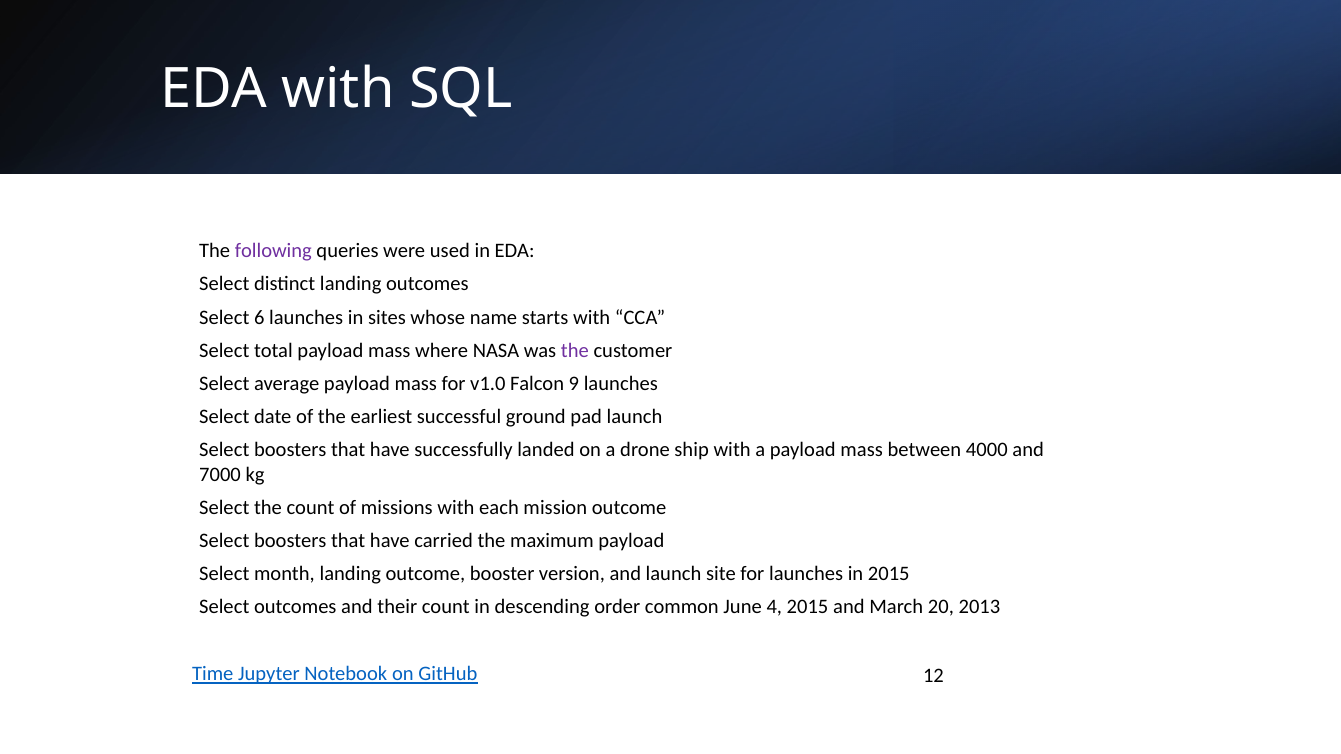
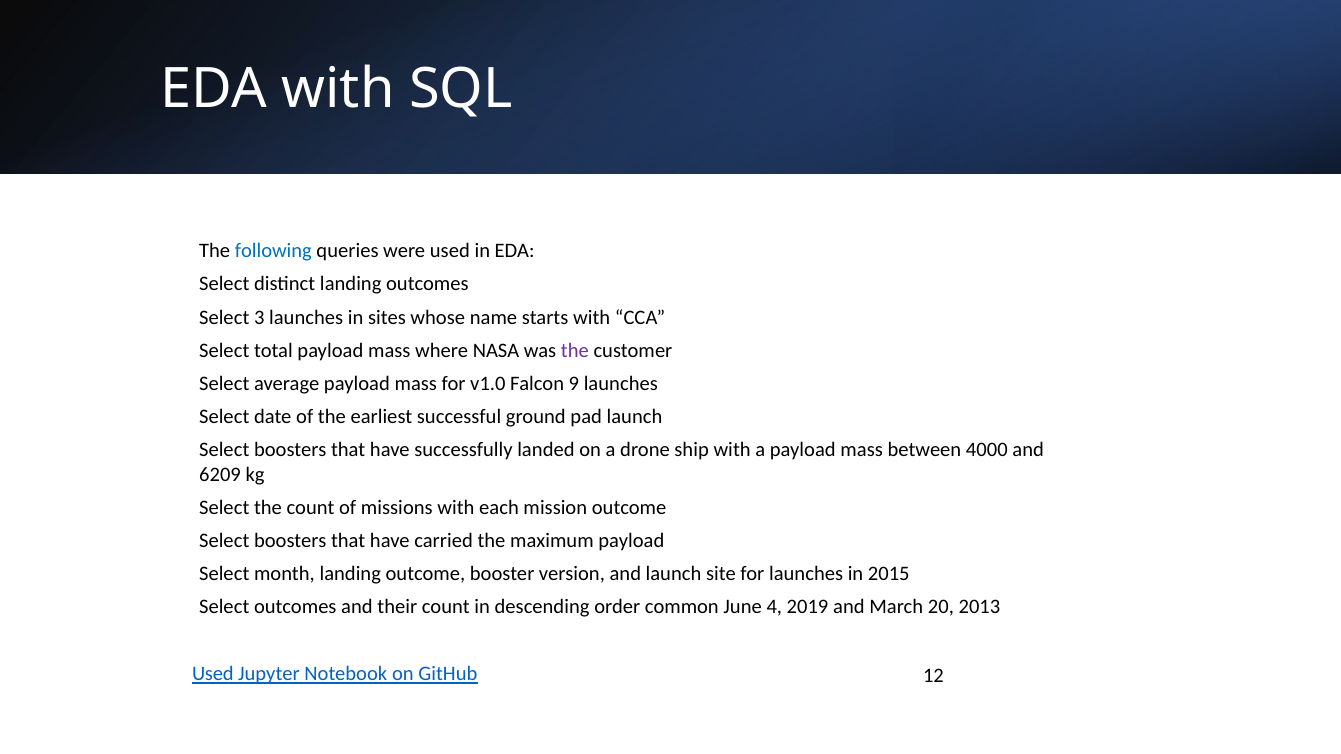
following colour: purple -> blue (273, 251)
6: 6 -> 3 (259, 317)
7000: 7000 -> 6209 (220, 475)
4 2015: 2015 -> 2019 (808, 607)
Time: Time -> Used (213, 674)
